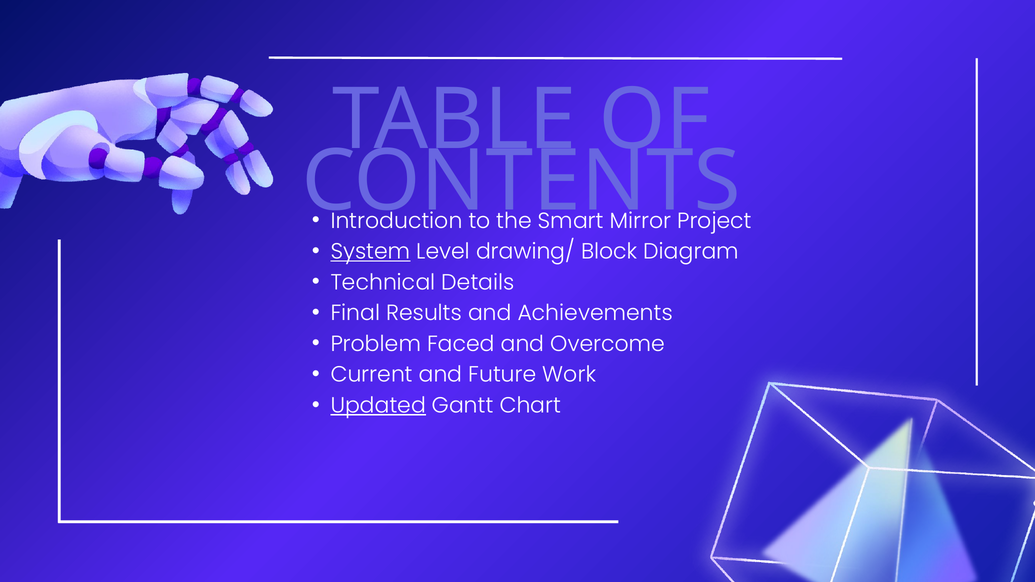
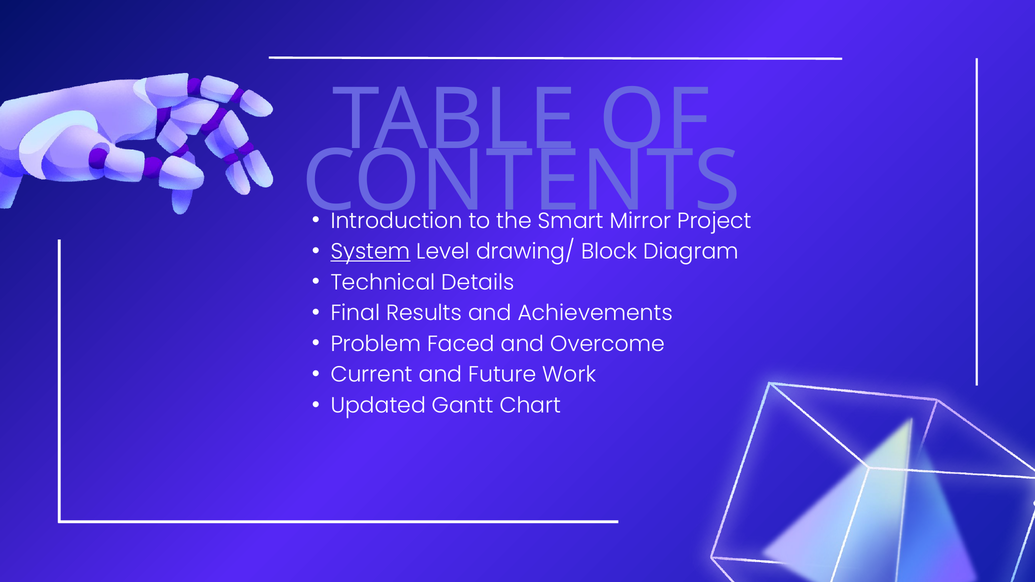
Updated underline: present -> none (378, 406)
